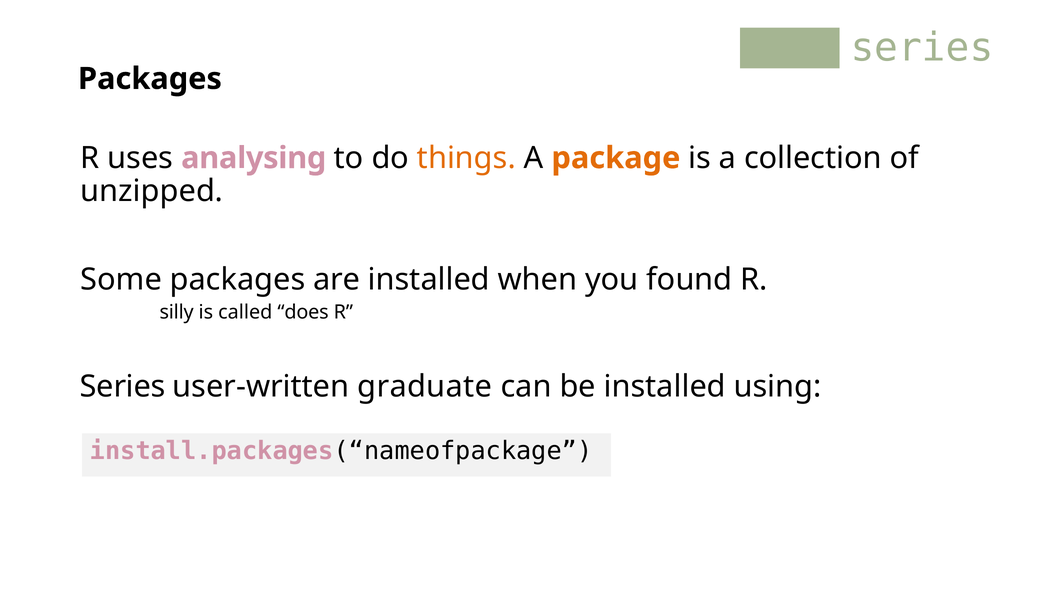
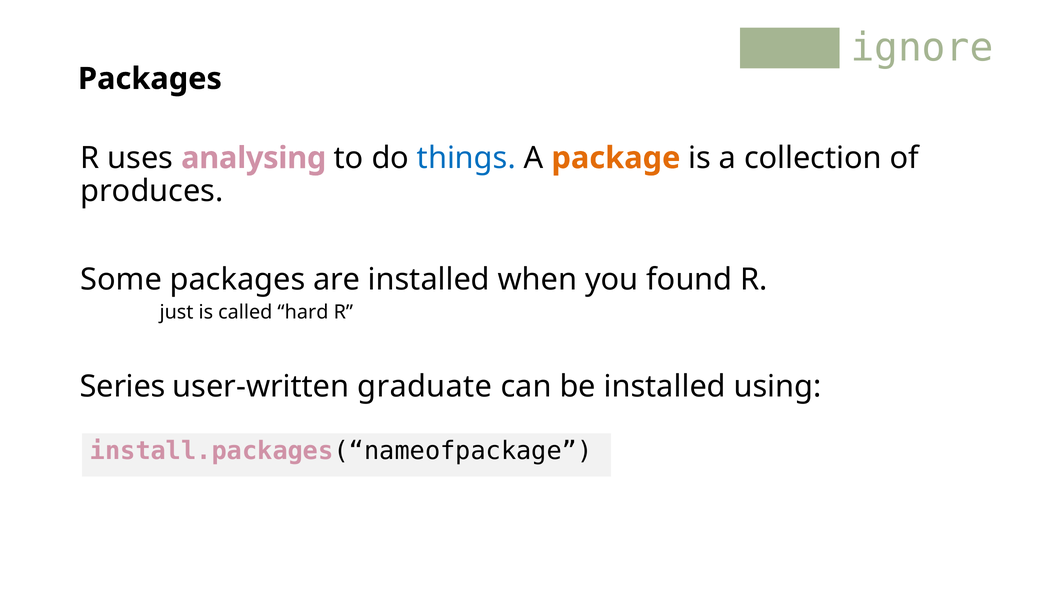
series: series -> ignore (922, 48)
things colour: orange -> blue (466, 158)
unzipped: unzipped -> produces (152, 191)
silly: silly -> just (176, 313)
does: does -> hard (303, 313)
